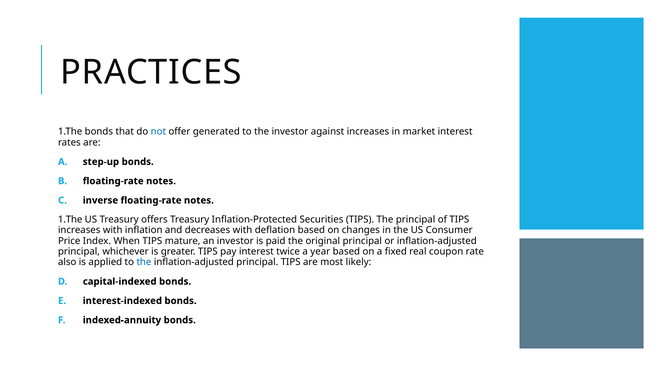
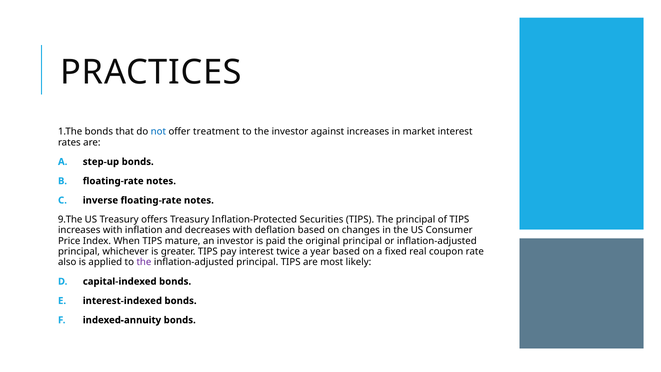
generated: generated -> treatment (216, 132)
1.The: 1.The -> 9.The (70, 220)
the colour: blue -> purple (144, 262)
